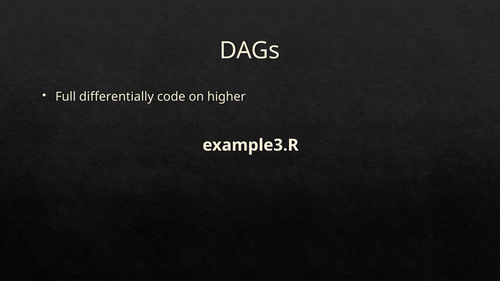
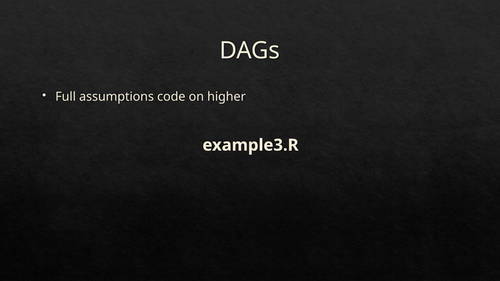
differentially: differentially -> assumptions (117, 97)
